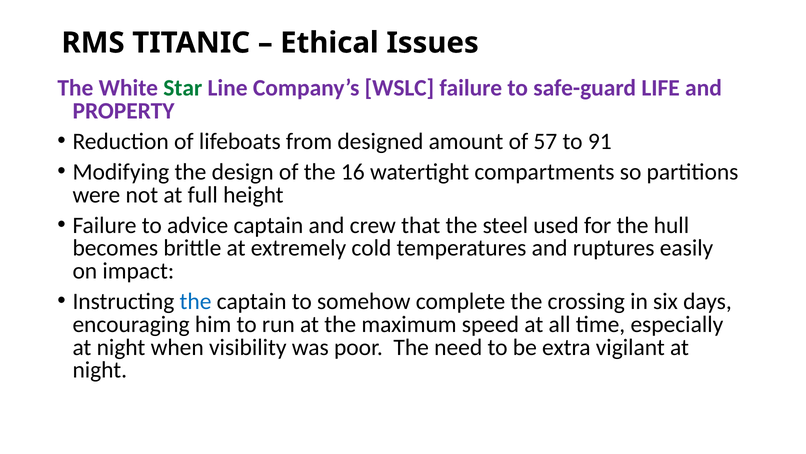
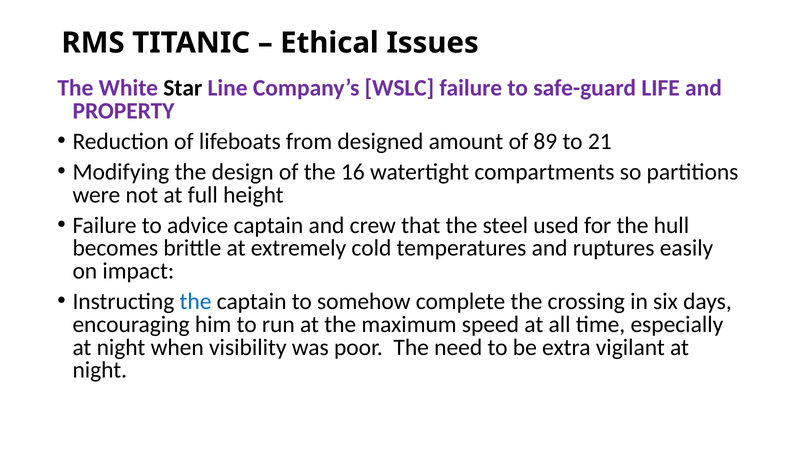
Star colour: green -> black (183, 88)
57: 57 -> 89 (545, 141)
91: 91 -> 21 (600, 141)
